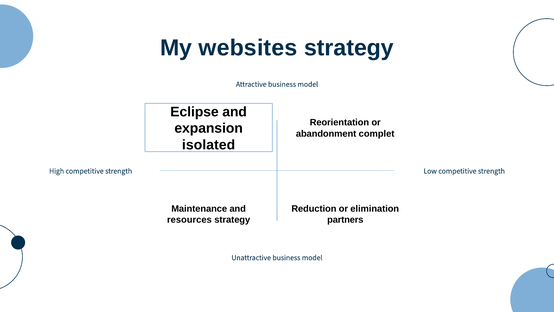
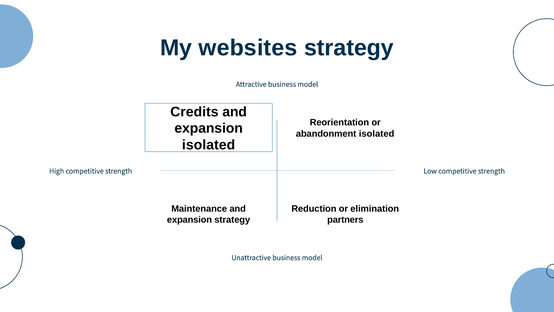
Eclipse: Eclipse -> Credits (194, 112)
abandonment complet: complet -> isolated (377, 133)
resources: resources -> expansion (189, 219)
